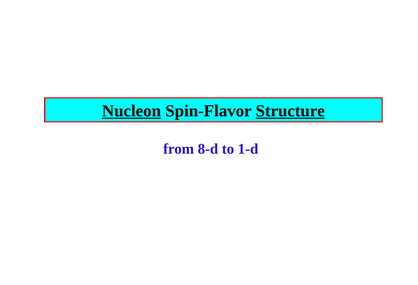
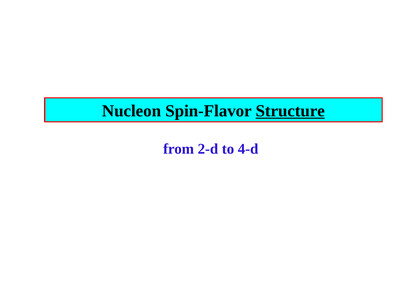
Nucleon underline: present -> none (132, 111)
8-d: 8-d -> 2-d (208, 149)
1-d: 1-d -> 4-d (248, 149)
